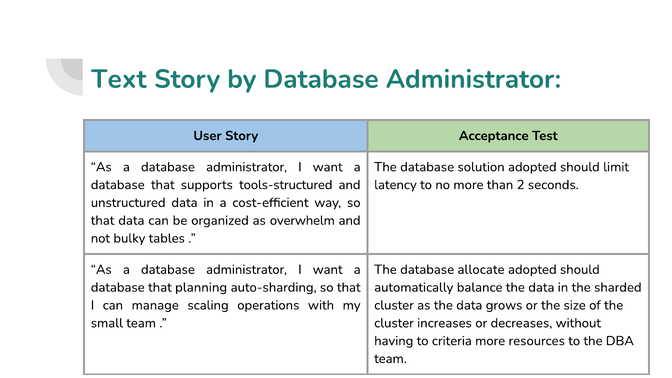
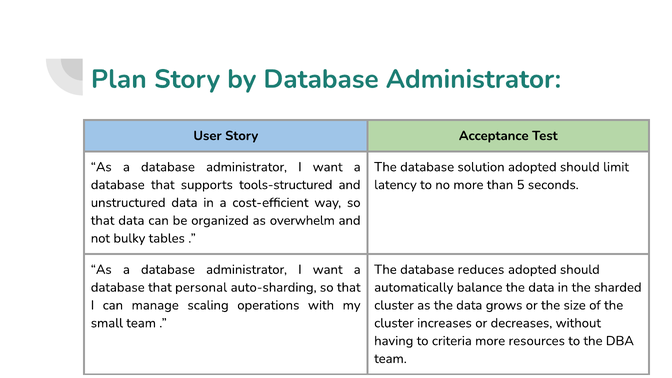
Text: Text -> Plan (119, 79)
2: 2 -> 5 (521, 185)
allocate: allocate -> reduces (481, 270)
planning: planning -> personal (201, 287)
